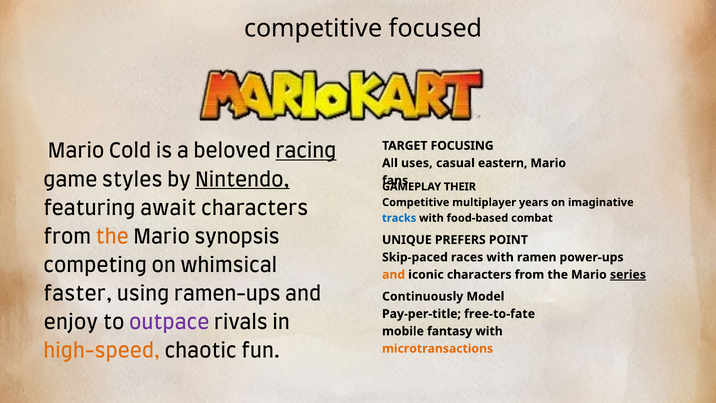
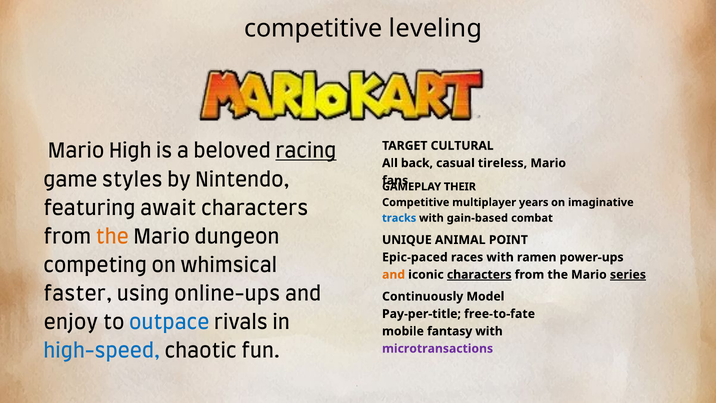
focused: focused -> leveling (436, 29)
FOCUSING: FOCUSING -> CULTURAL (462, 146)
Cold: Cold -> High (130, 151)
uses: uses -> back (417, 163)
eastern: eastern -> tireless (503, 163)
Nintendo underline: present -> none (242, 180)
food-based: food-based -> gain-based (477, 218)
synopsis: synopsis -> dungeon (237, 237)
PREFERS: PREFERS -> ANIMAL (460, 240)
Skip-paced: Skip-paced -> Epic-paced (415, 257)
characters underline: none -> present (479, 274)
ramen-ups: ramen-ups -> online-ups (227, 294)
outpace colour: purple -> blue (169, 322)
high-speed colour: orange -> blue (102, 351)
microtransactions colour: orange -> purple (438, 348)
